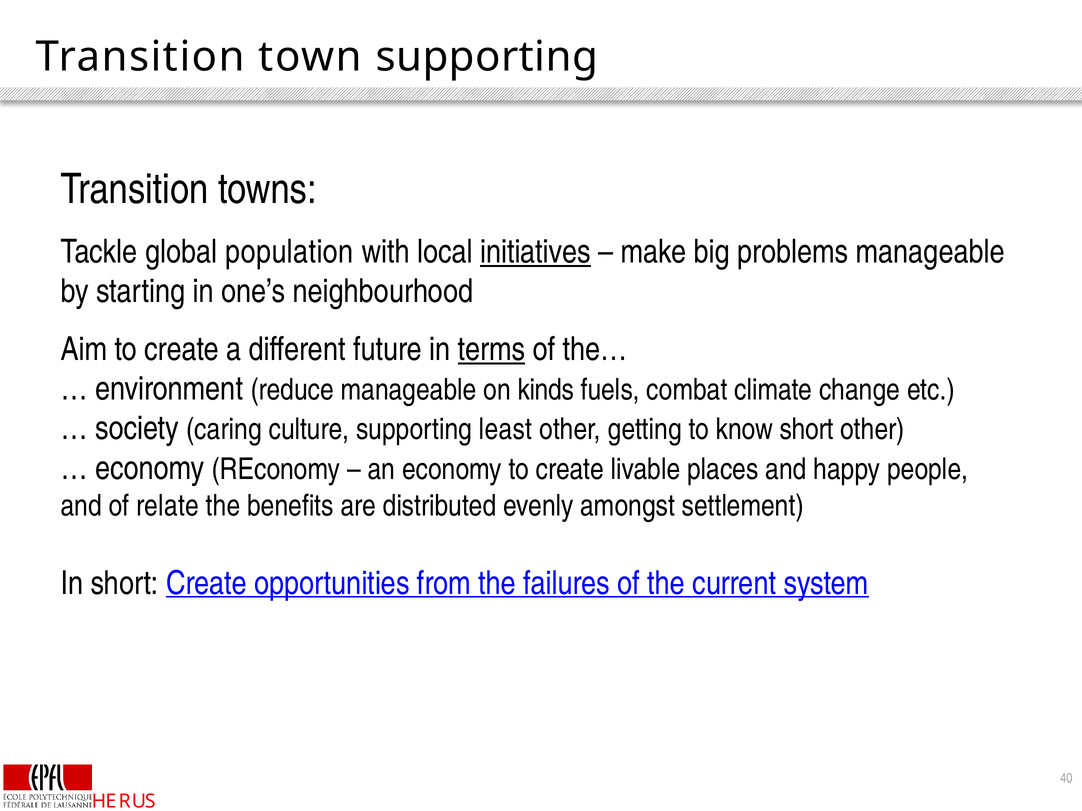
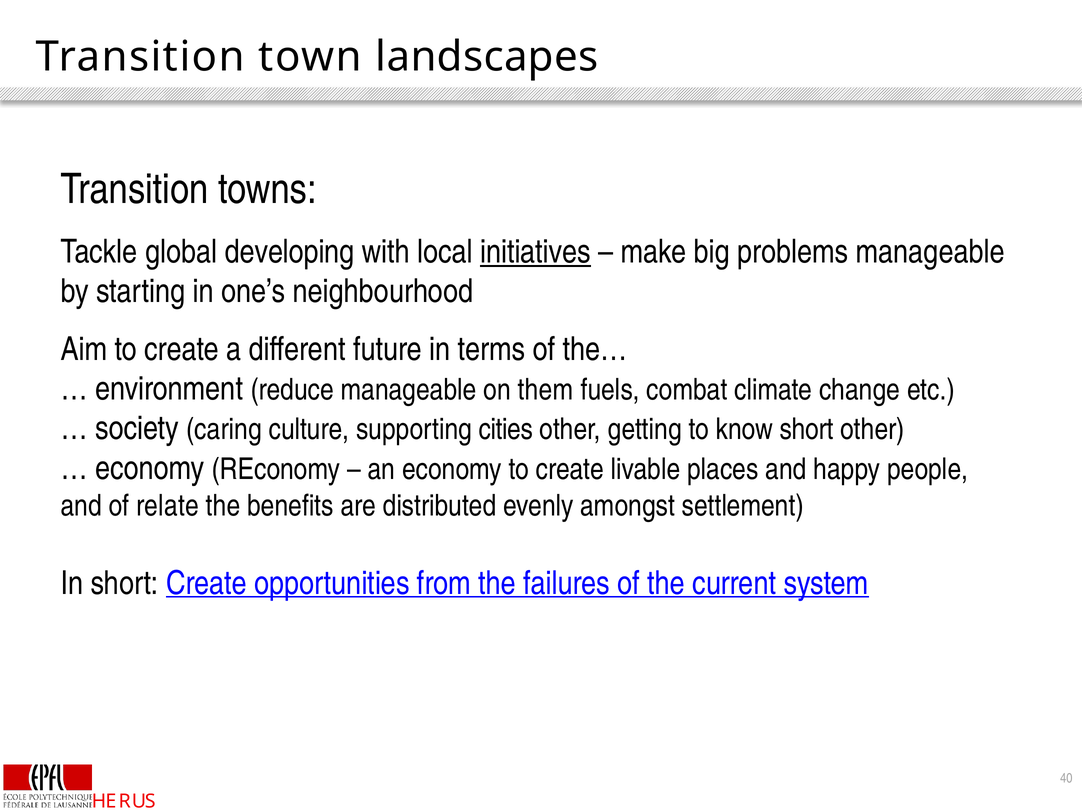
town supporting: supporting -> landscapes (487, 57)
population: population -> developing (290, 252)
terms underline: present -> none (492, 349)
kinds: kinds -> them (546, 390)
least: least -> cities (506, 430)
